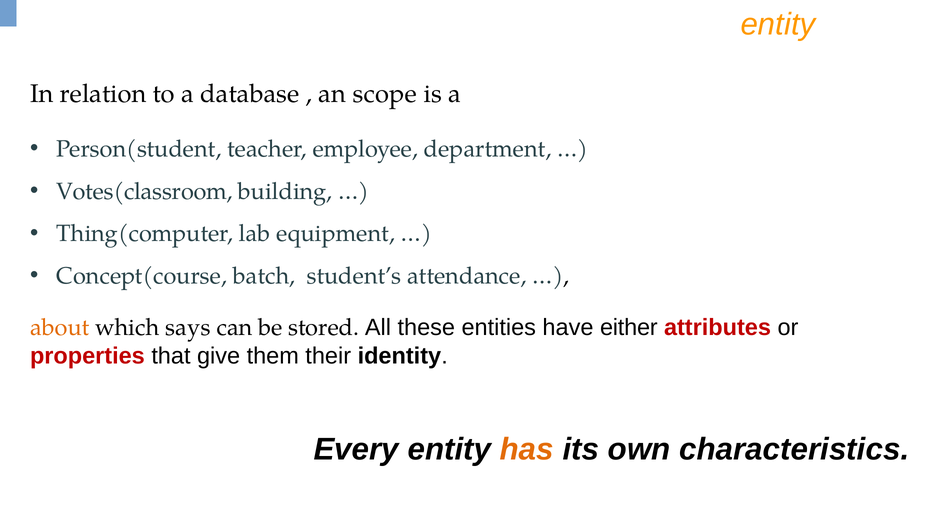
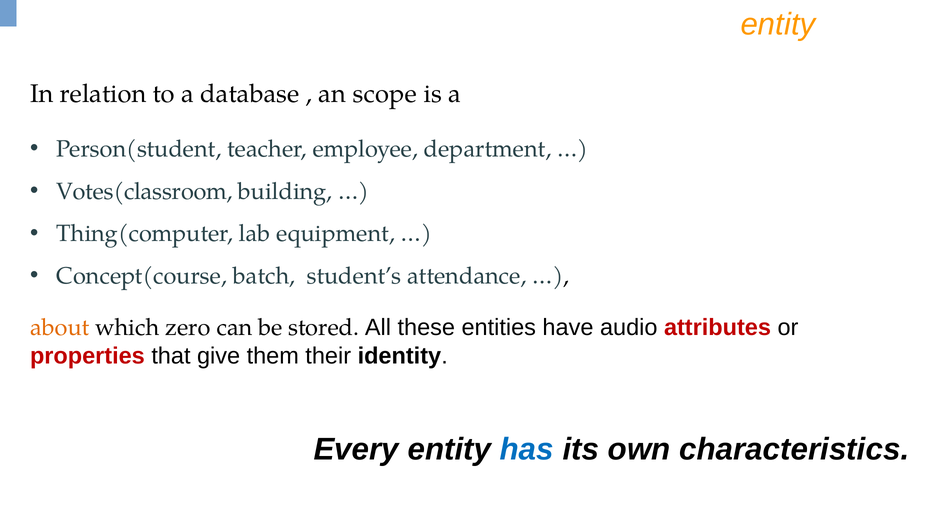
says: says -> zero (188, 328)
either: either -> audio (629, 328)
has colour: orange -> blue (527, 449)
